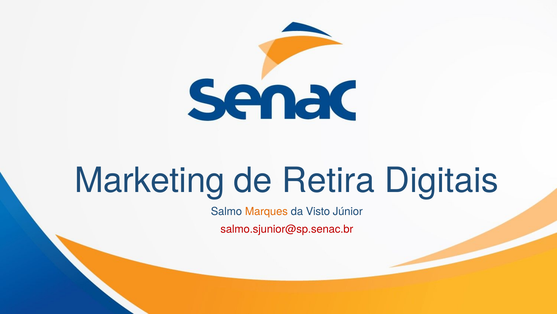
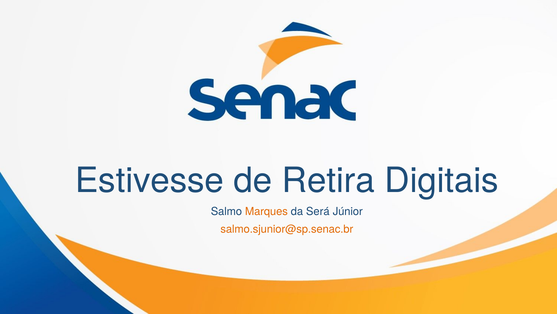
Marketing: Marketing -> Estivesse (150, 180)
Visto: Visto -> Será (318, 211)
salmo.sjunior@sp.senac.br colour: red -> orange (287, 229)
